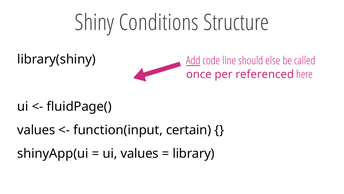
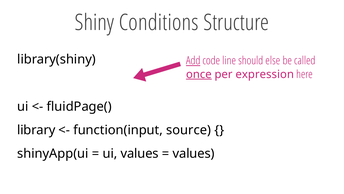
once underline: none -> present (199, 74)
referenced: referenced -> expression (265, 74)
values: values -> library (36, 130)
certain: certain -> source (189, 130)
library: library -> values (194, 153)
